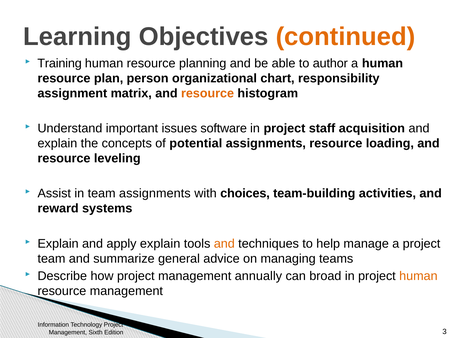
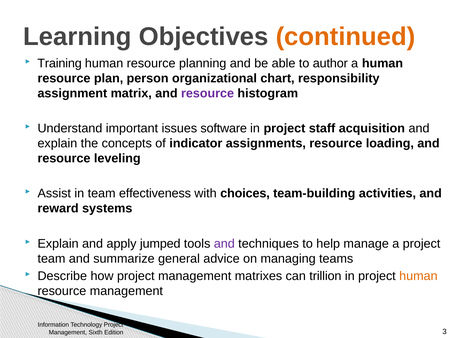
resource colour: orange -> purple (208, 93)
potential: potential -> indicator (196, 143)
team assignments: assignments -> effectiveness (155, 194)
apply explain: explain -> jumped (160, 244)
and colour: orange -> purple (224, 244)
annually: annually -> matrixes (258, 276)
broad: broad -> trillion (325, 276)
